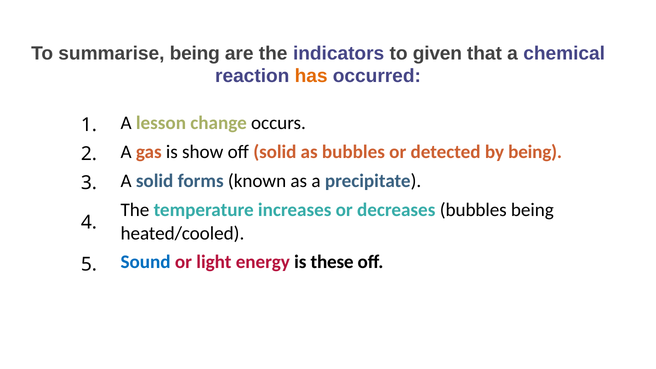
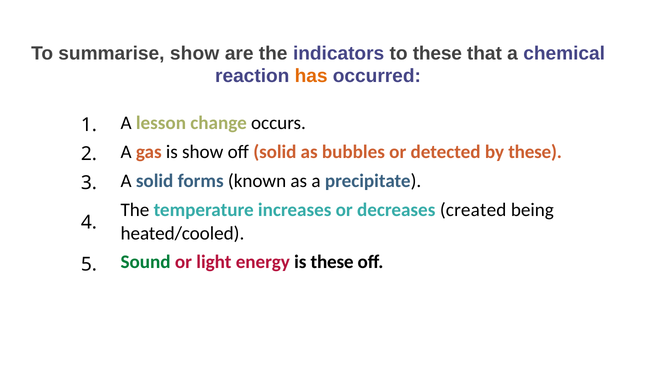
summarise being: being -> show (195, 53)
to given: given -> these (437, 53)
by being: being -> these (535, 152)
decreases bubbles: bubbles -> created (473, 210)
Sound colour: blue -> green (146, 262)
